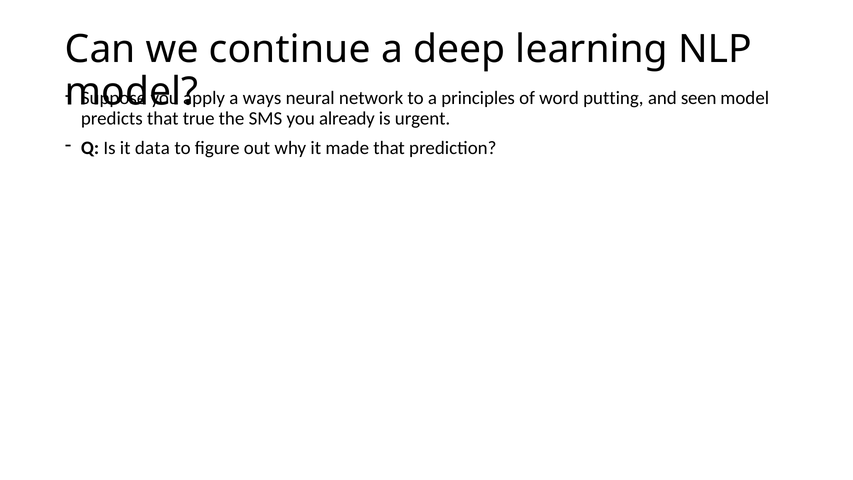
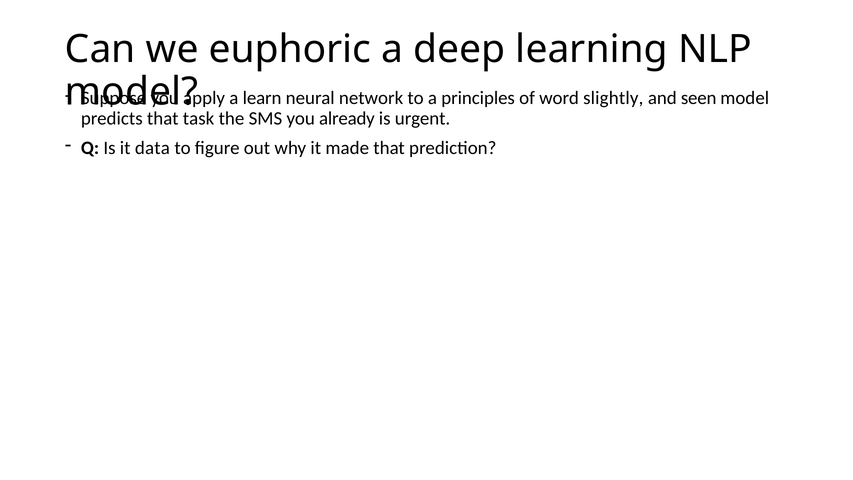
continue: continue -> euphoric (290, 50)
ways: ways -> learn (262, 98)
putting: putting -> slightly (613, 98)
true: true -> task (199, 119)
